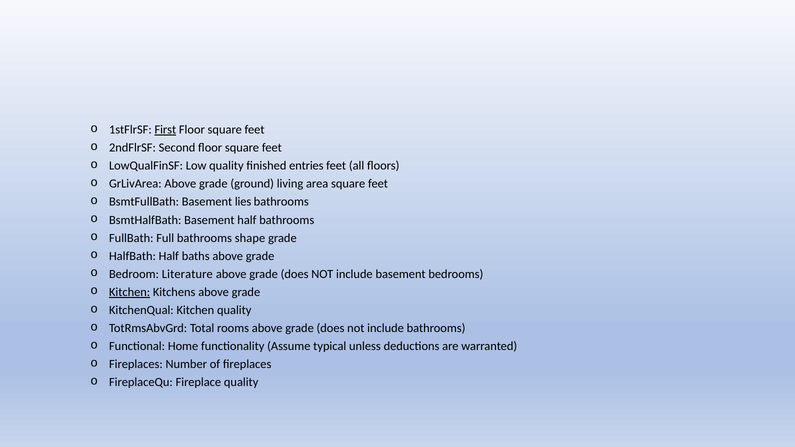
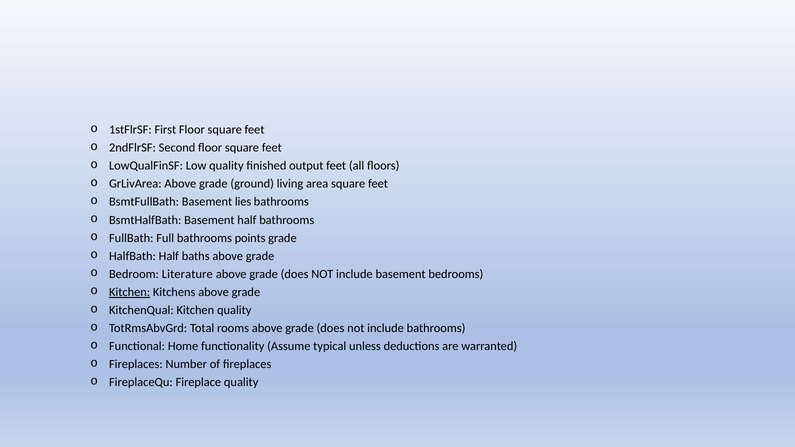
First underline: present -> none (165, 130)
entries: entries -> output (306, 166)
shape: shape -> points (250, 238)
